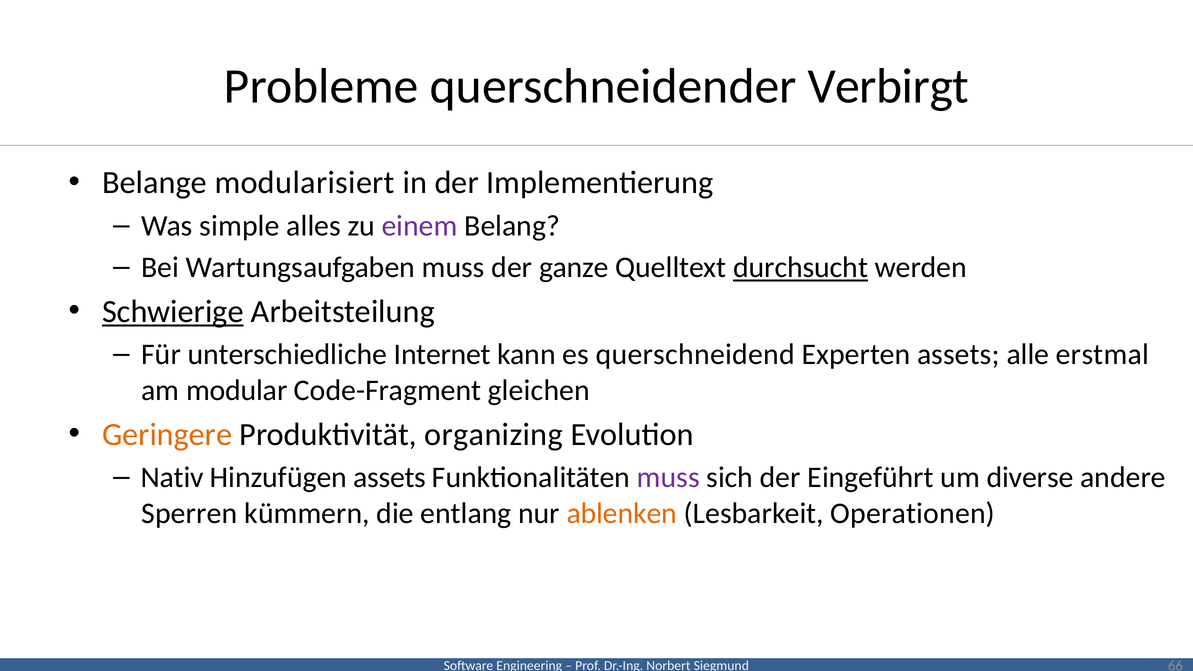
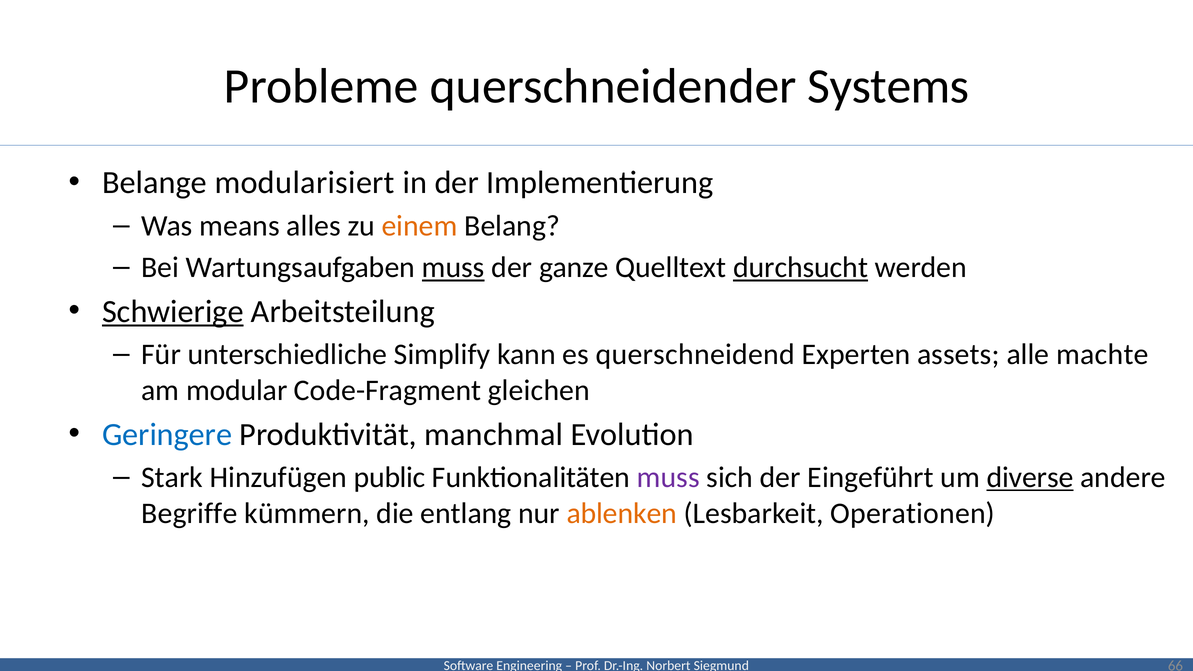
Verbirgt: Verbirgt -> Systems (888, 86)
simple: simple -> means (240, 226)
einem colour: purple -> orange (420, 226)
muss underline: none -> present (453, 268)
Internet: Internet -> Simplify (442, 355)
erstmal: erstmal -> machte (1102, 355)
Geringere colour: orange -> blue (167, 434)
organizing: organizing -> manchmal (494, 434)
Nativ: Nativ -> Stark (172, 477)
Hinzufügen assets: assets -> public (390, 477)
diverse underline: none -> present (1030, 477)
Sperren: Sperren -> Begriffe (189, 513)
